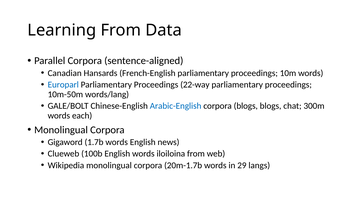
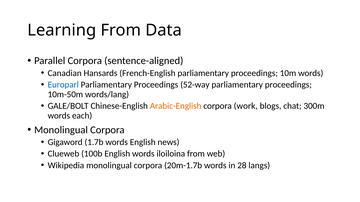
22-way: 22-way -> 52-way (195, 85)
Arabic-English colour: blue -> orange (176, 106)
corpora blogs: blogs -> work (246, 106)
29: 29 -> 28 (242, 166)
